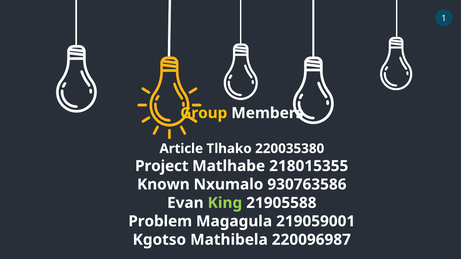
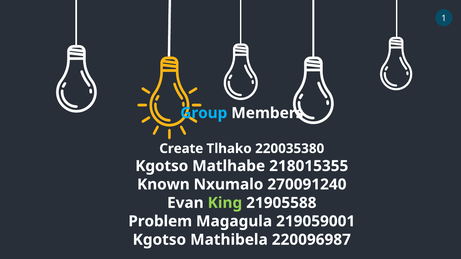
Group colour: yellow -> light blue (204, 113)
Article: Article -> Create (181, 149)
Project: Project -> Kgotso (162, 166)
930763586: 930763586 -> 270091240 (307, 185)
